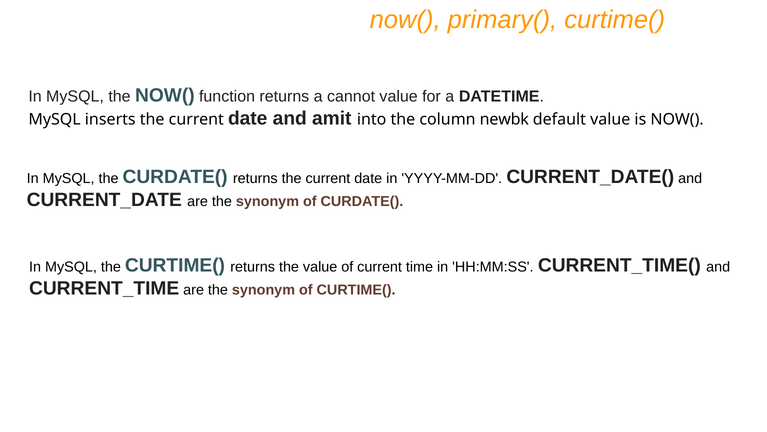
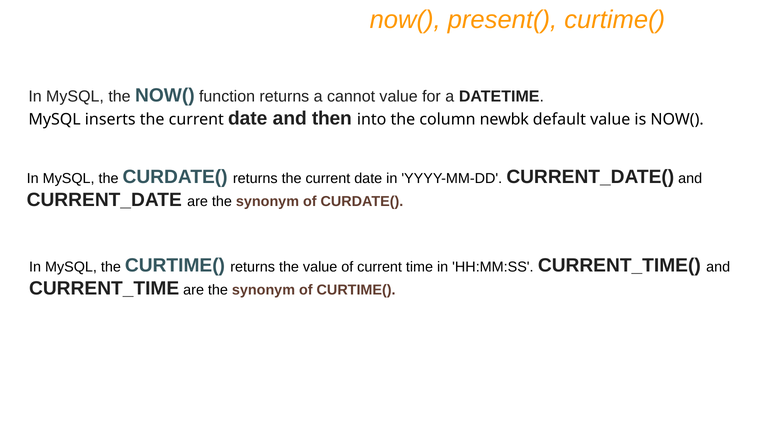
primary(: primary( -> present( (502, 20)
amit: amit -> then (332, 118)
